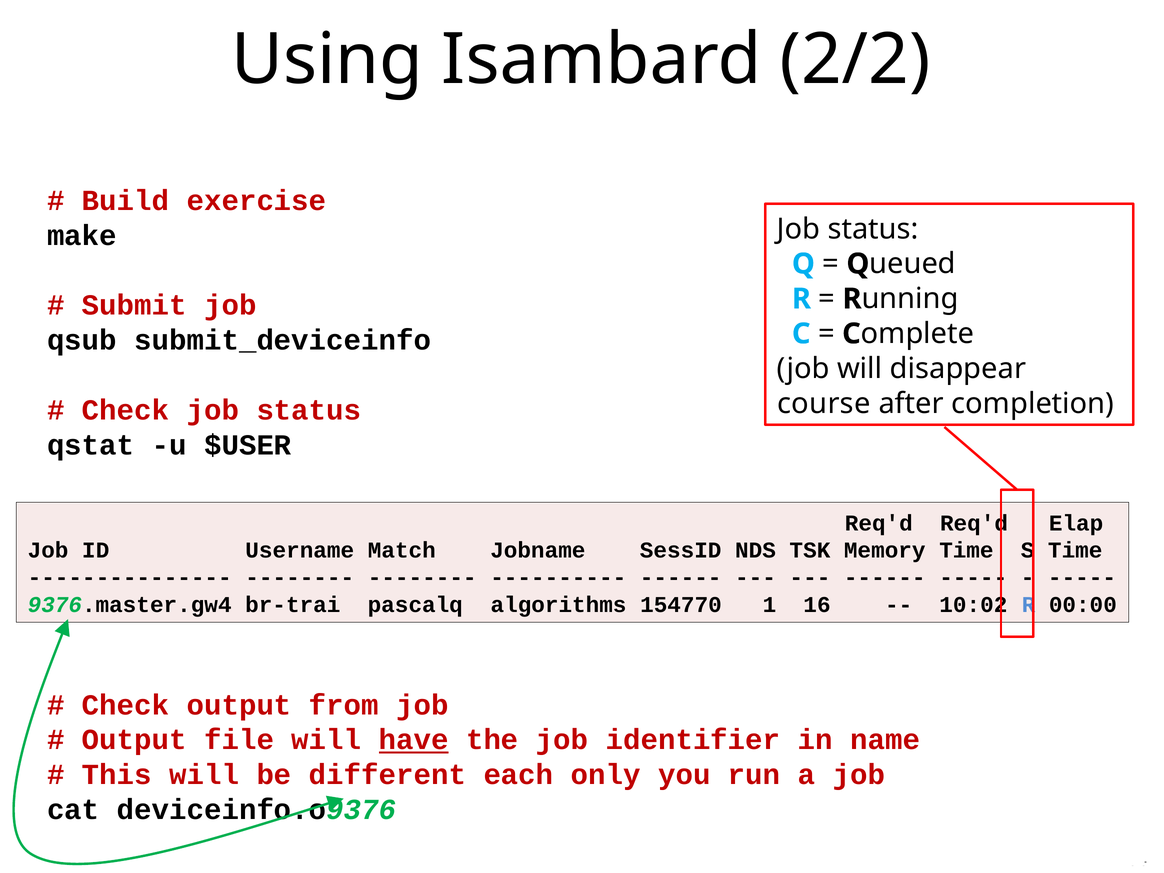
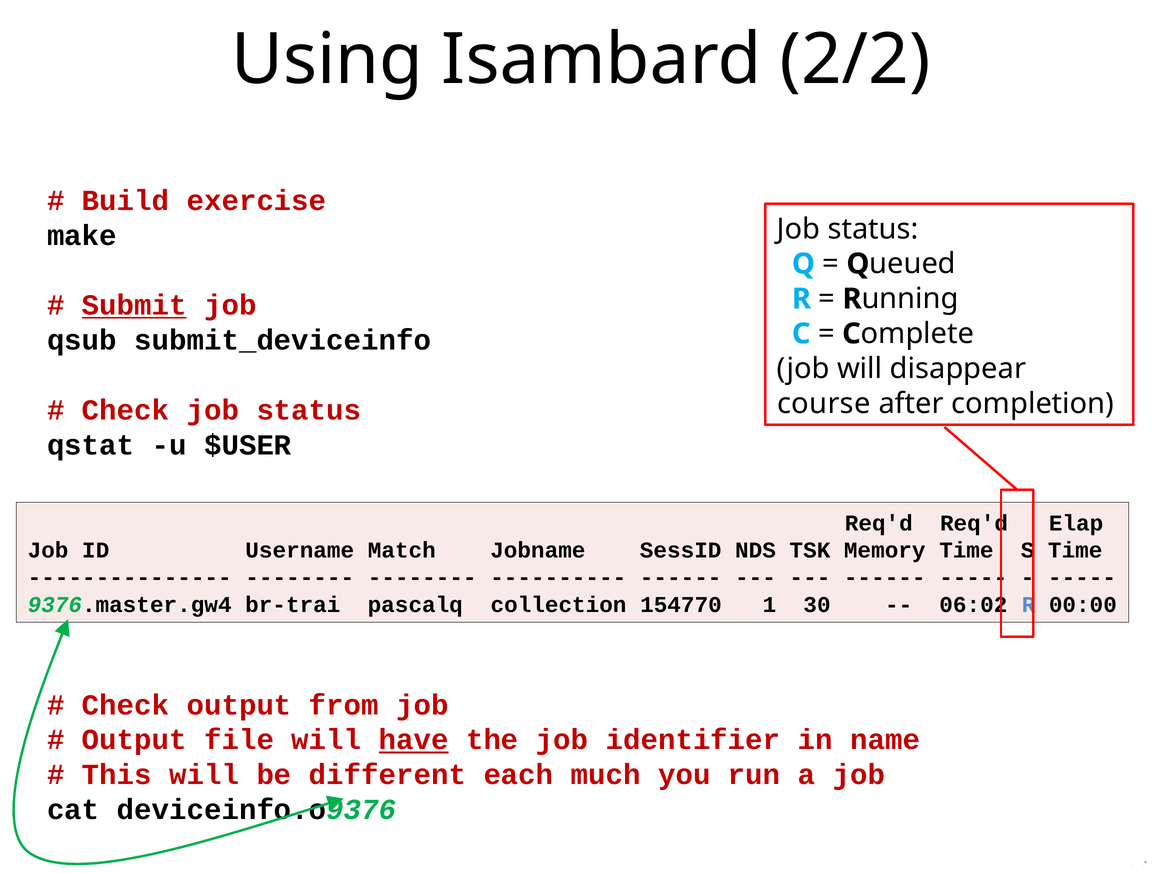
Submit underline: none -> present (134, 305)
algorithms: algorithms -> collection (559, 605)
16: 16 -> 30 (817, 605)
10:02: 10:02 -> 06:02 (973, 605)
only: only -> much (606, 775)
